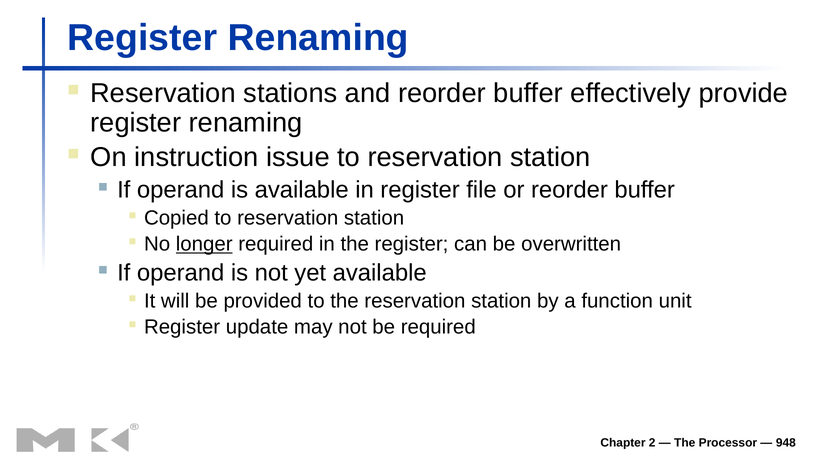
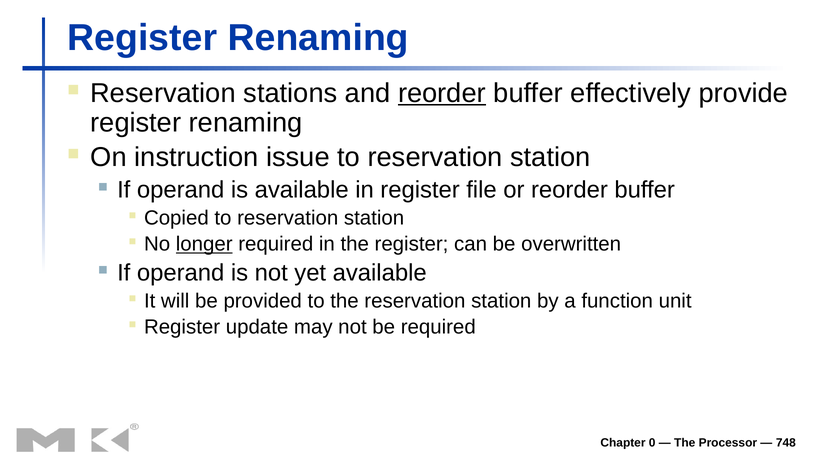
reorder underline: none -> present (442, 93)
2: 2 -> 0 (652, 443)
948: 948 -> 748 (786, 443)
